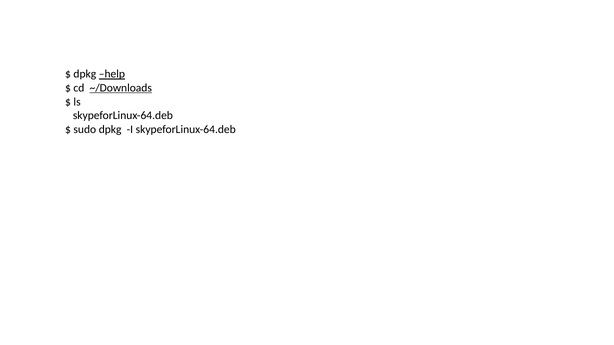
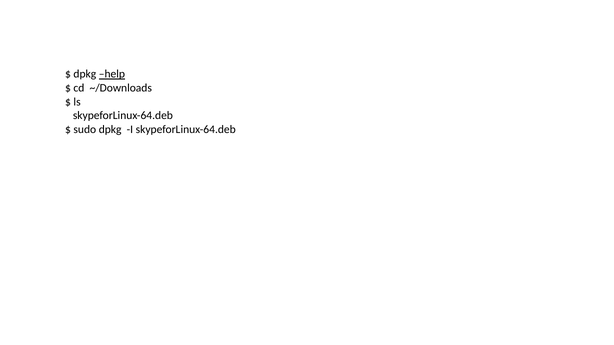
~/Downloads underline: present -> none (121, 88)
